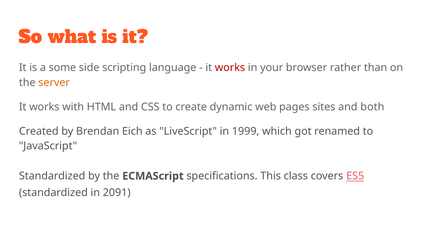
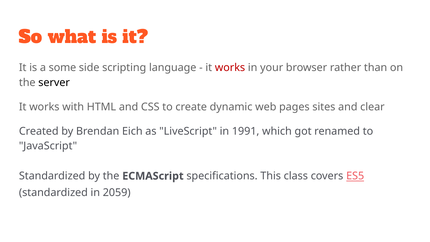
server colour: orange -> black (54, 82)
both: both -> clear (372, 107)
1999: 1999 -> 1991 (246, 131)
2091: 2091 -> 2059 (117, 193)
